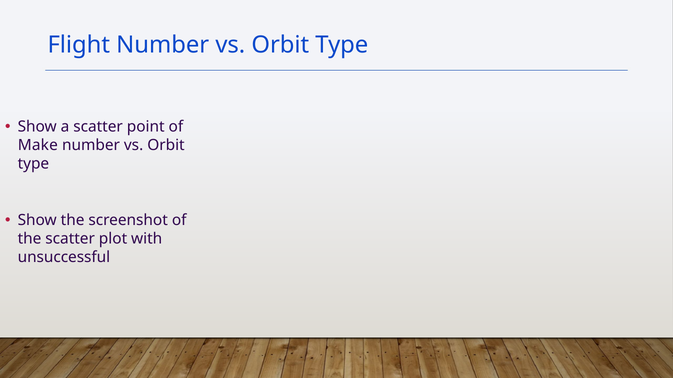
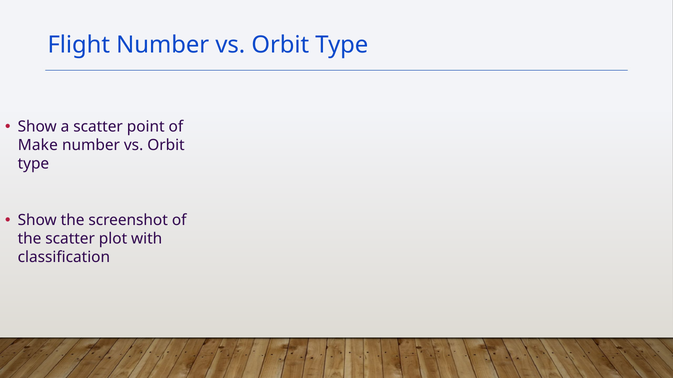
unsuccessful: unsuccessful -> classification (64, 258)
